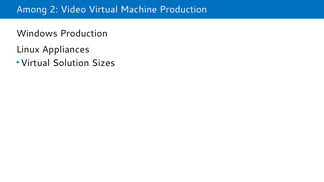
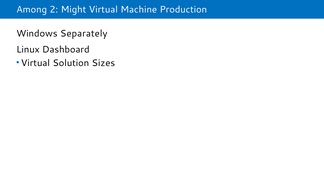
Video: Video -> Might (73, 10)
Windows Production: Production -> Separately (84, 33)
Appliances: Appliances -> Dashboard (66, 50)
